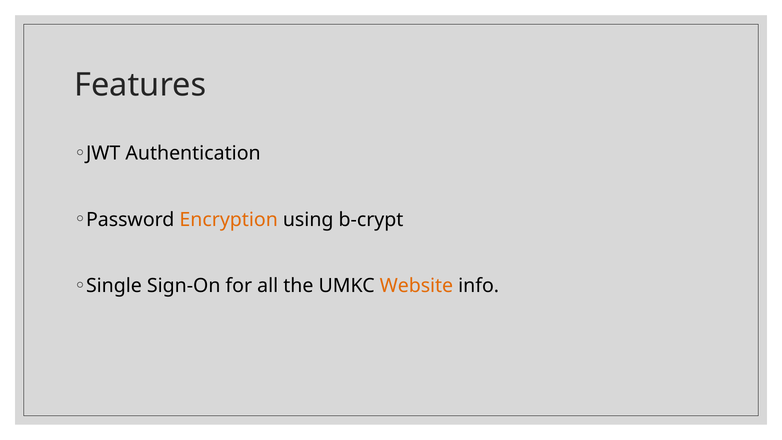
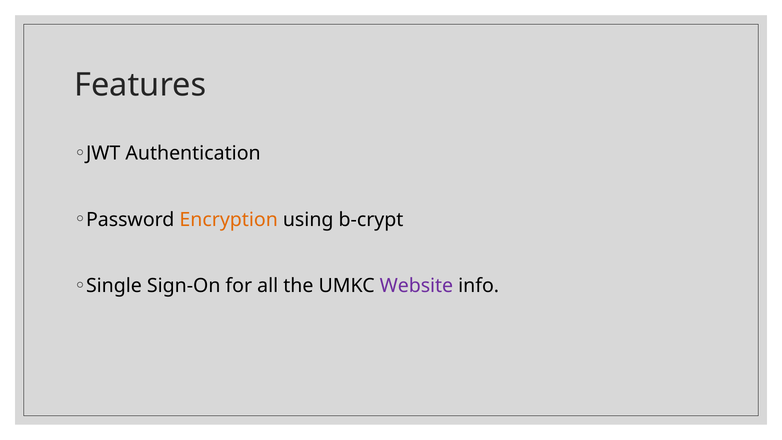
Website colour: orange -> purple (416, 286)
